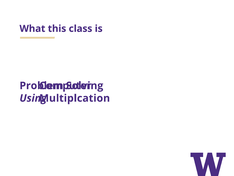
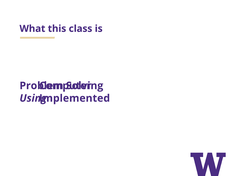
Multiplcation: Multiplcation -> Implemented (75, 98)
